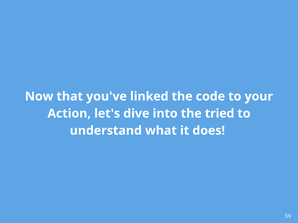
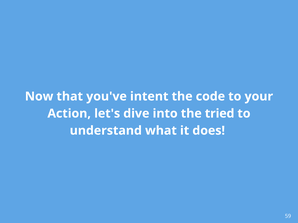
linked: linked -> intent (149, 97)
